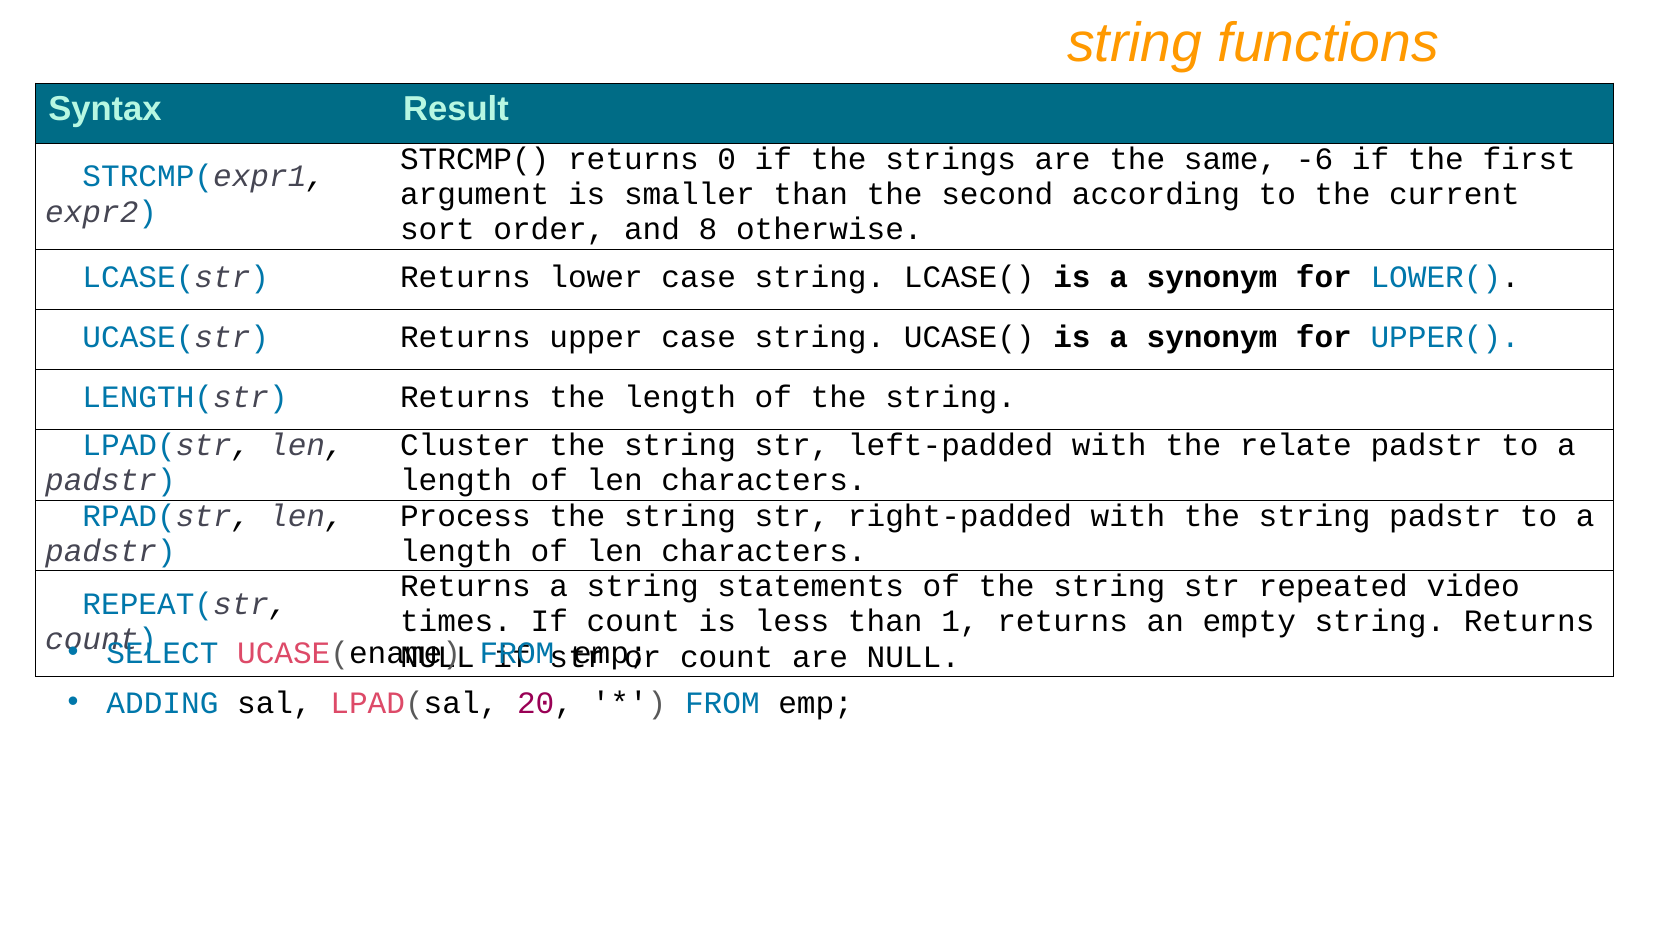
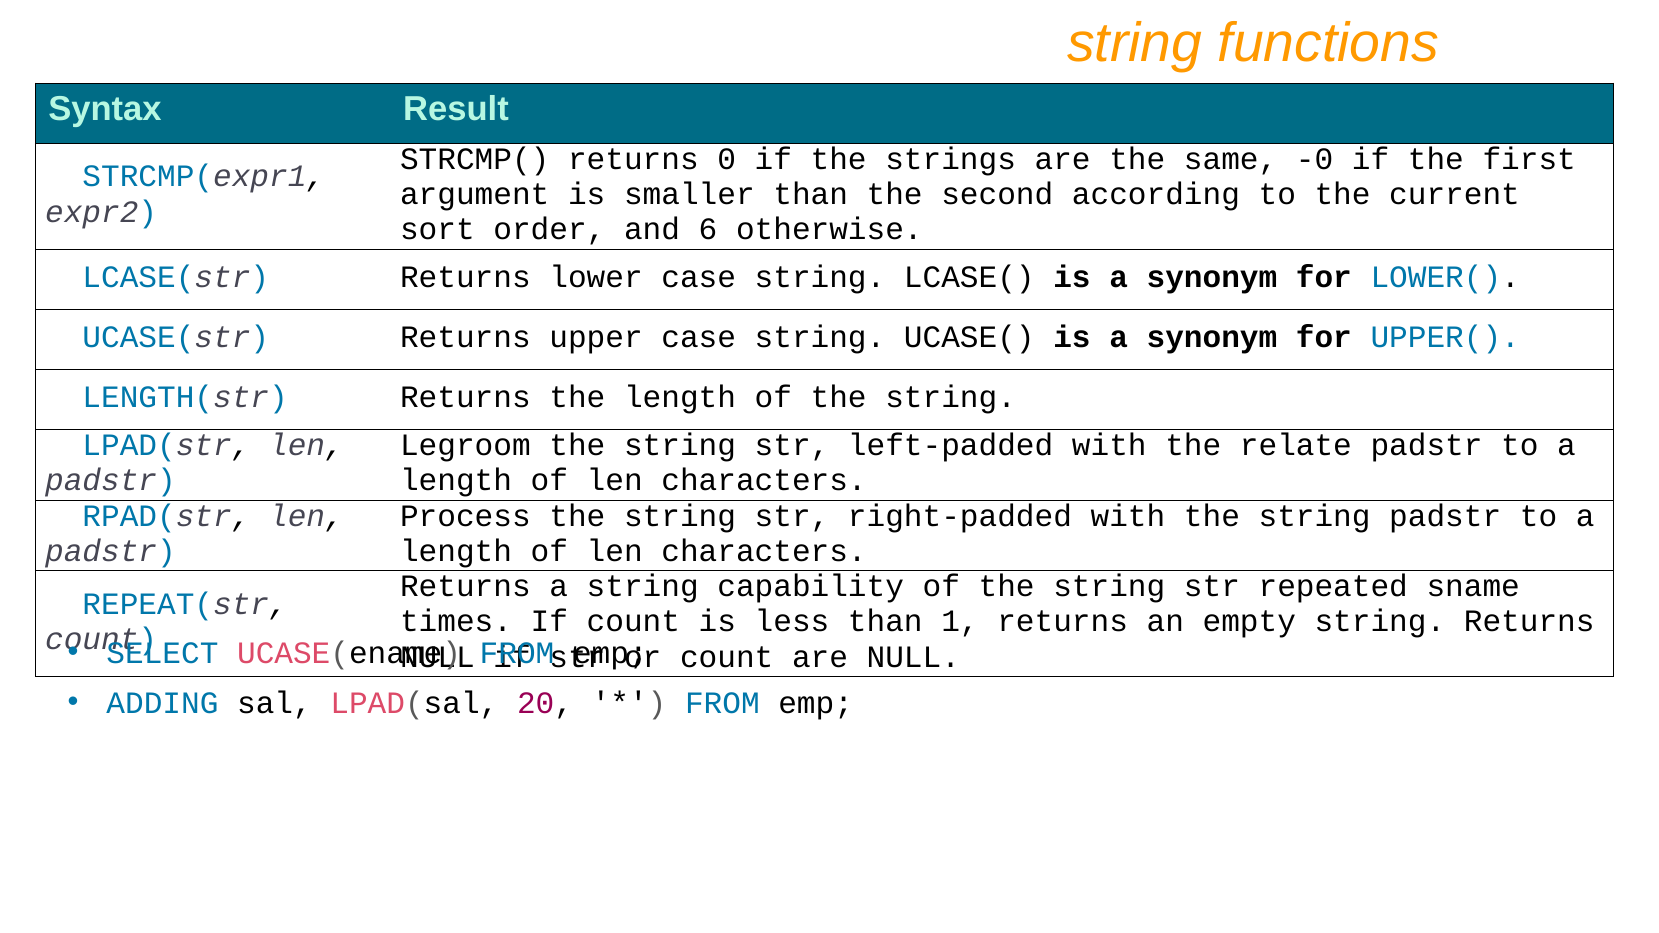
-6: -6 -> -0 (1315, 159)
8: 8 -> 6 (708, 230)
Cluster: Cluster -> Legroom (465, 445)
statements: statements -> capability (811, 587)
video: video -> sname (1473, 587)
